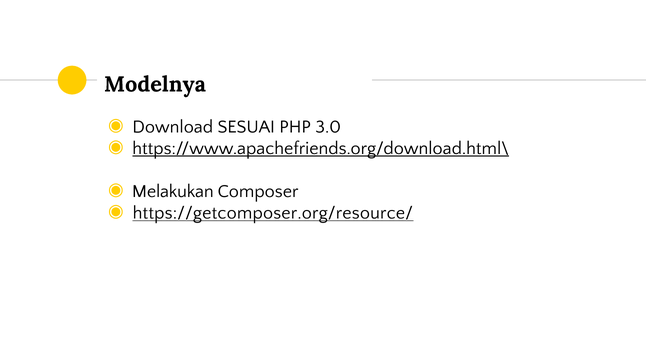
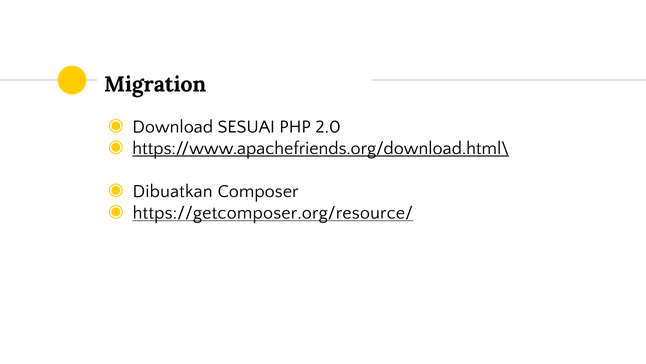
Modelnya: Modelnya -> Migration (155, 84)
3.0: 3.0 -> 2.0 (328, 126)
Melakukan: Melakukan -> Dibuatkan (173, 191)
